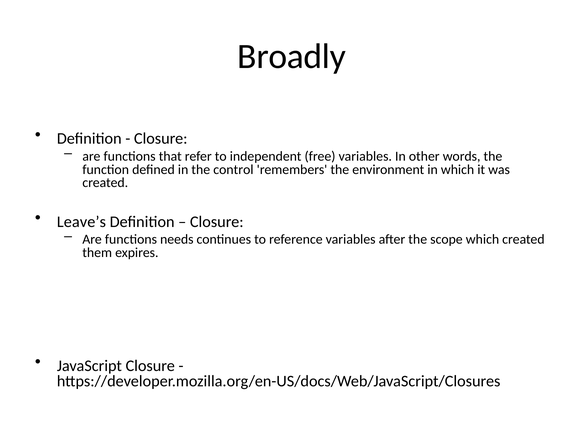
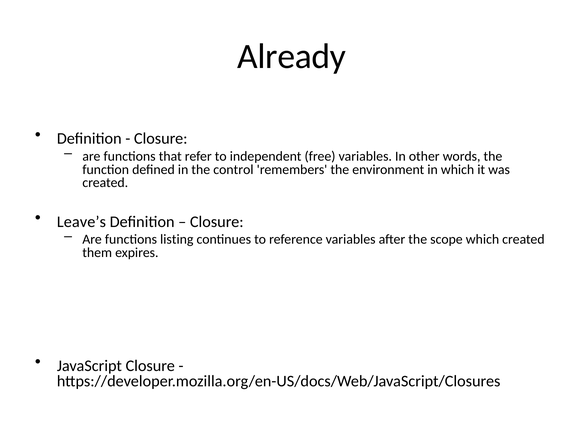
Broadly: Broadly -> Already (292, 56)
needs: needs -> listing (177, 240)
